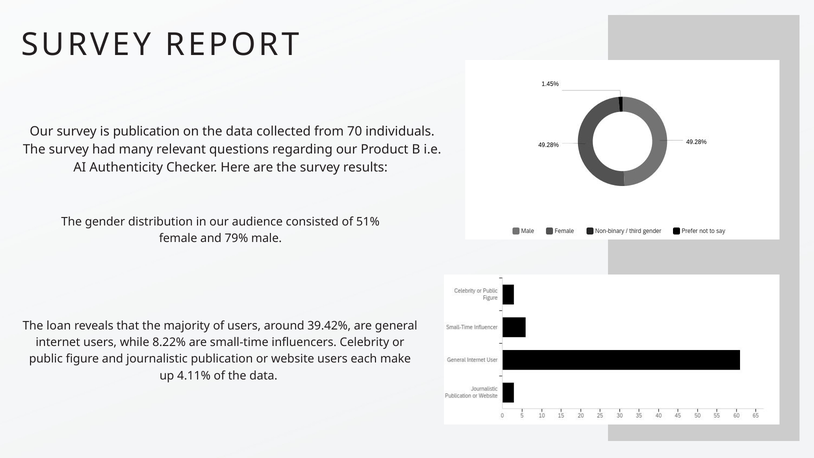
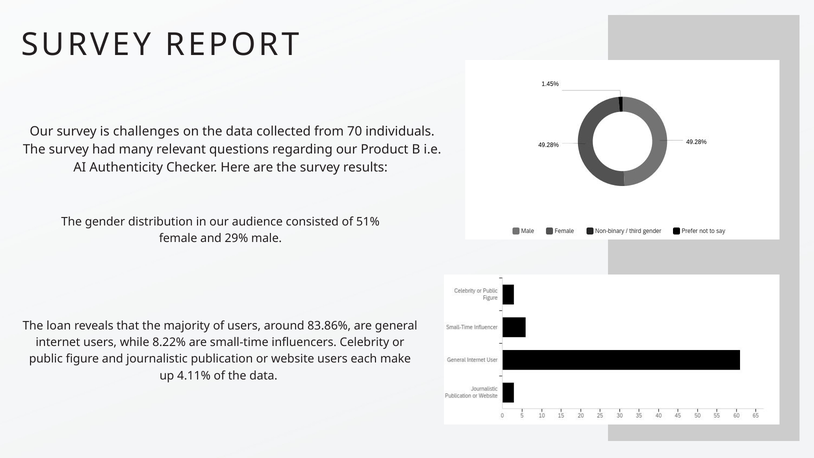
is publication: publication -> challenges (146, 131)
79%: 79% -> 29% (236, 238)
39.42%: 39.42% -> 83.86% (329, 326)
